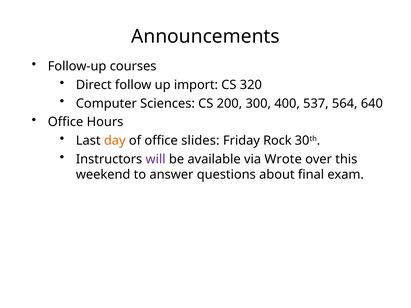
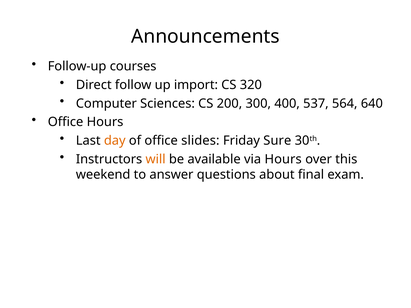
Rock: Rock -> Sure (277, 141)
will colour: purple -> orange (156, 159)
via Wrote: Wrote -> Hours (283, 159)
